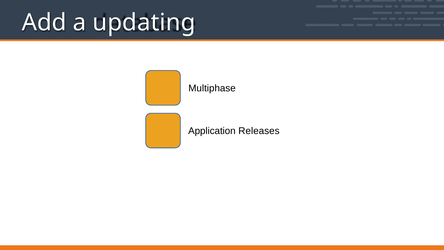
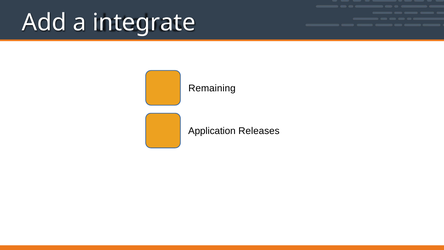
updating: updating -> integrate (144, 23)
Multiphase: Multiphase -> Remaining (212, 88)
